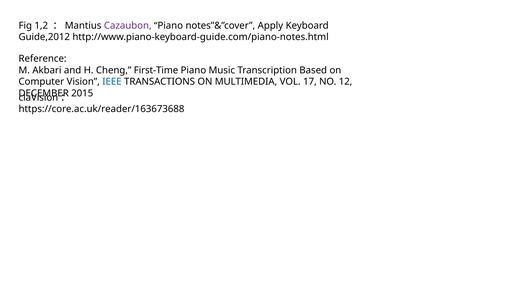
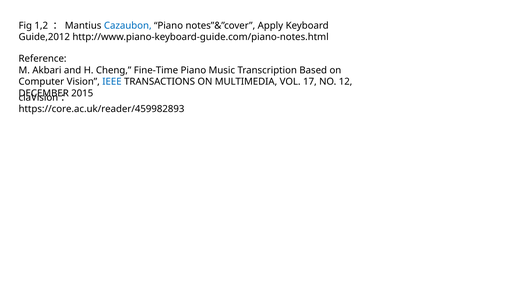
Cazaubon colour: purple -> blue (128, 26)
First-Time: First-Time -> Fine-Time (156, 70)
https://core.ac.uk/reader/163673688: https://core.ac.uk/reader/163673688 -> https://core.ac.uk/reader/459982893 (101, 109)
